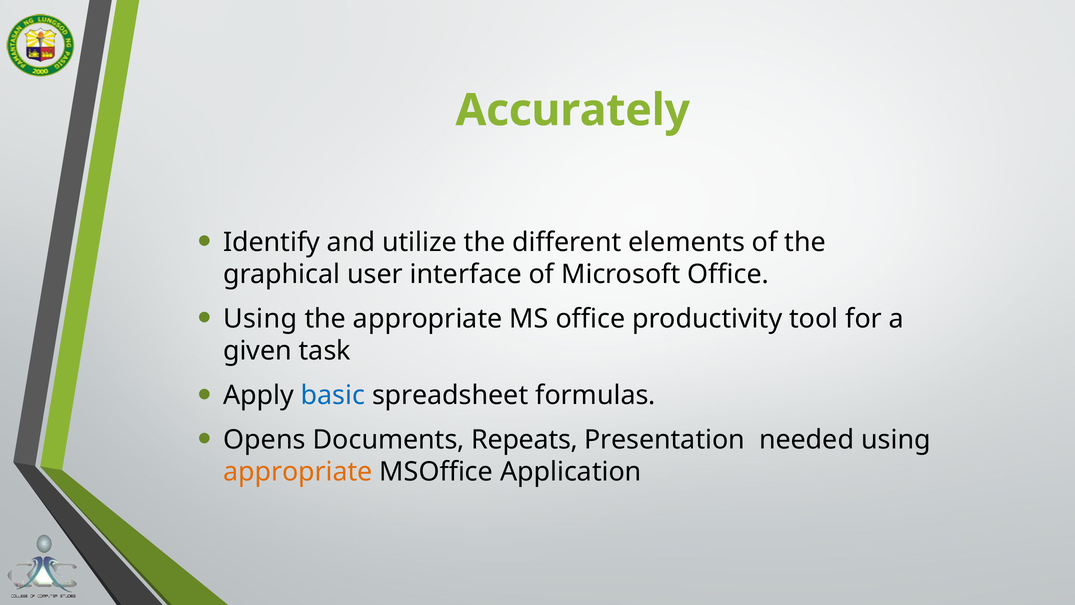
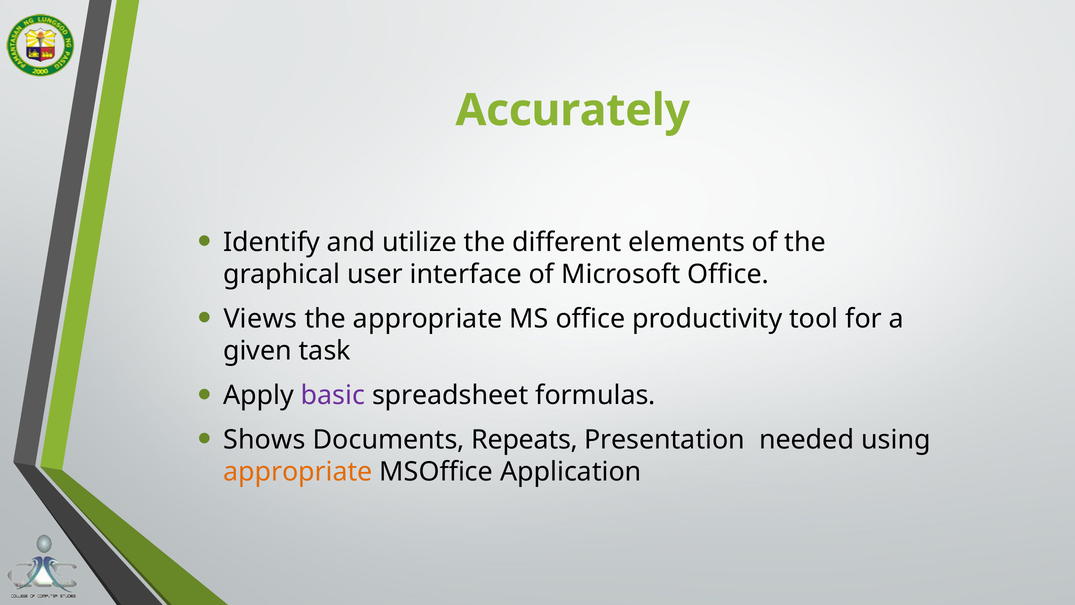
Using: Using -> Views (260, 319)
basic colour: blue -> purple (333, 395)
Opens: Opens -> Shows (264, 440)
